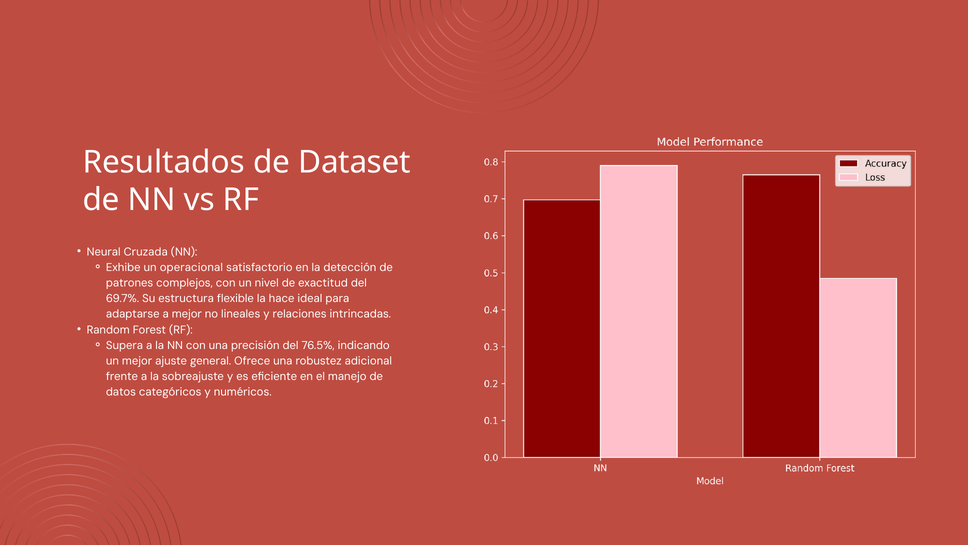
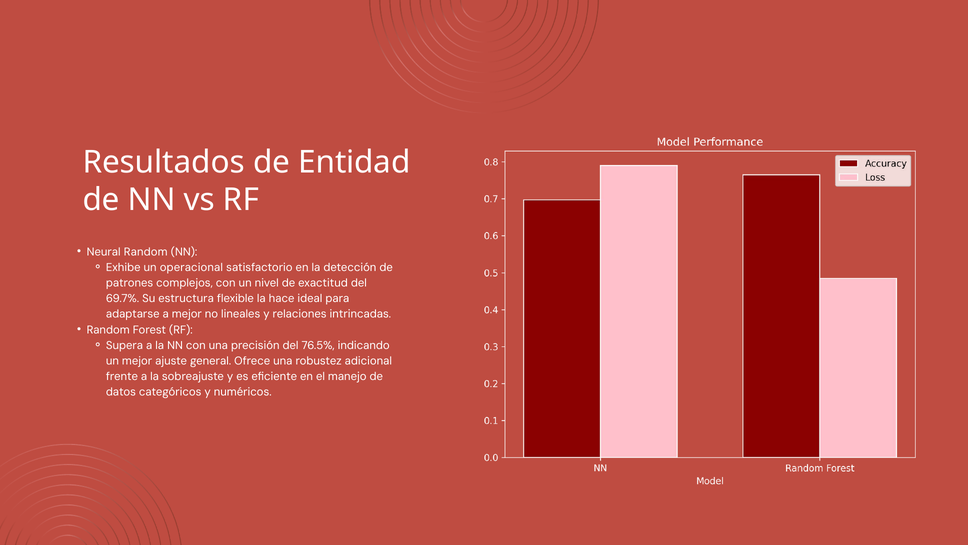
Dataset: Dataset -> Entidad (354, 162)
Neural Cruzada: Cruzada -> Random (146, 252)
